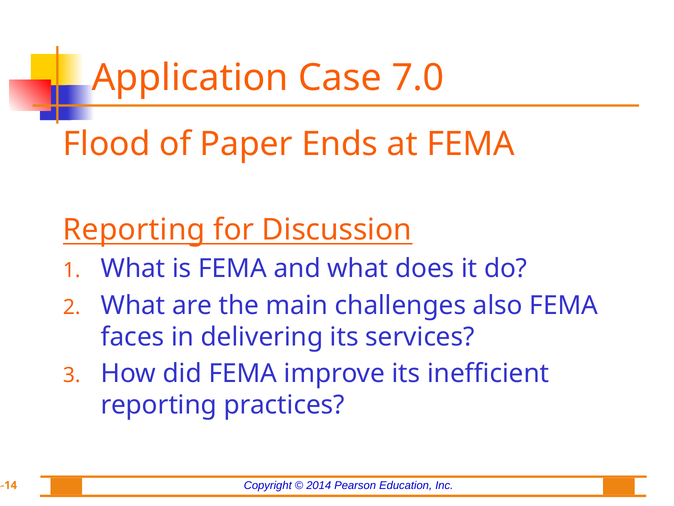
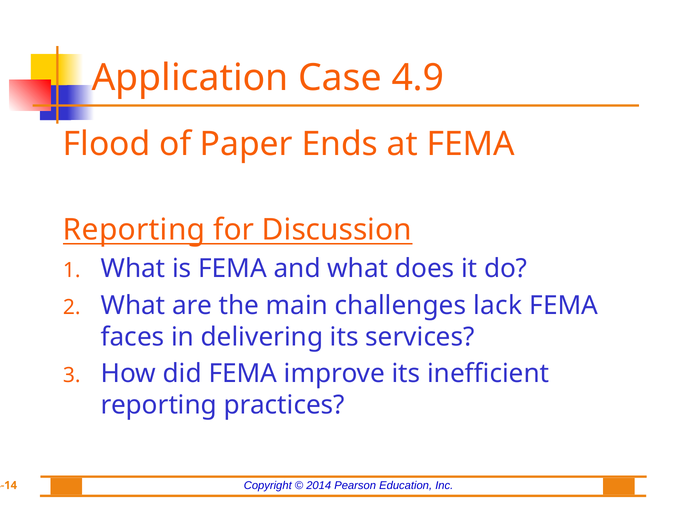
7.0: 7.0 -> 4.9 (418, 78)
also: also -> lack (498, 305)
